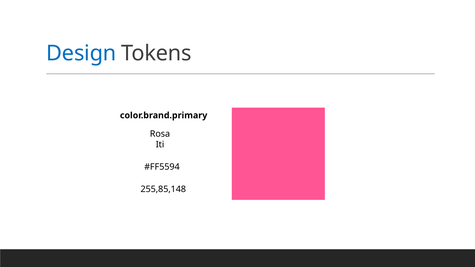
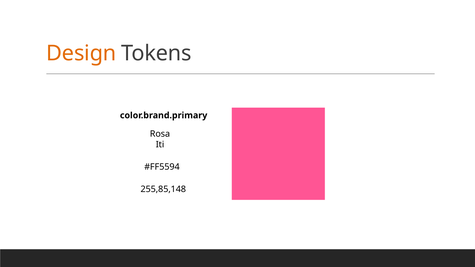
Design colour: blue -> orange (81, 53)
